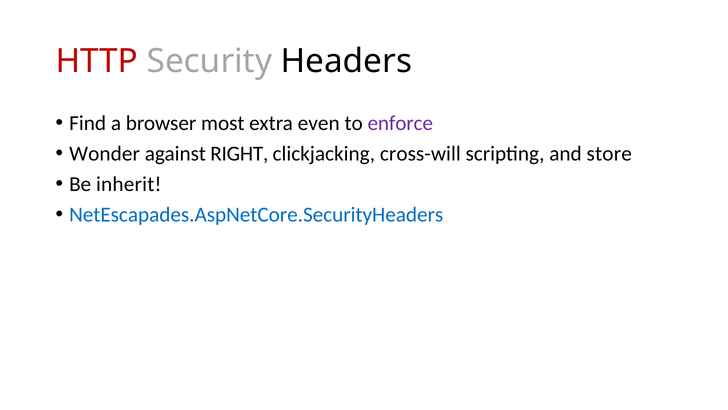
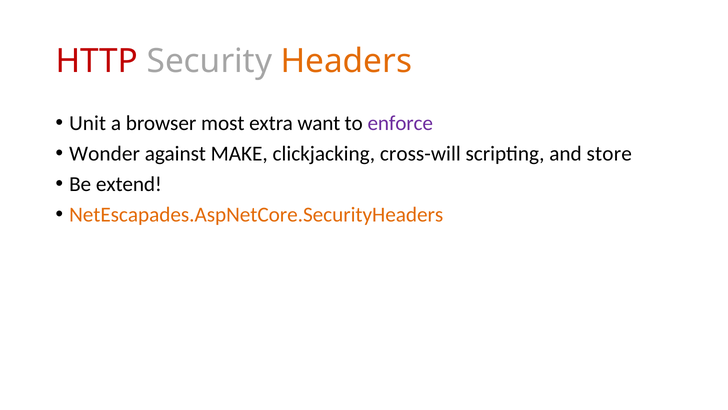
Headers colour: black -> orange (346, 61)
Find: Find -> Unit (88, 123)
even: even -> want (319, 123)
RIGHT: RIGHT -> MAKE (239, 154)
inherit: inherit -> extend (129, 184)
NetEscapades.AspNetCore.SecurityHeaders colour: blue -> orange (256, 214)
